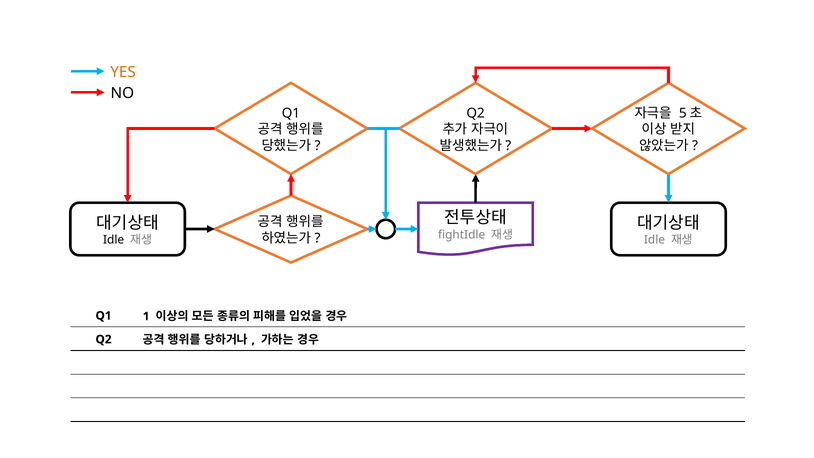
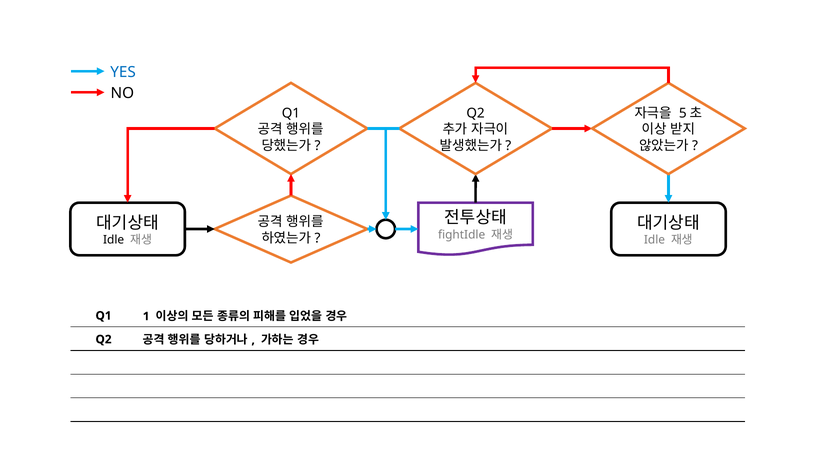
YES colour: orange -> blue (123, 72)
